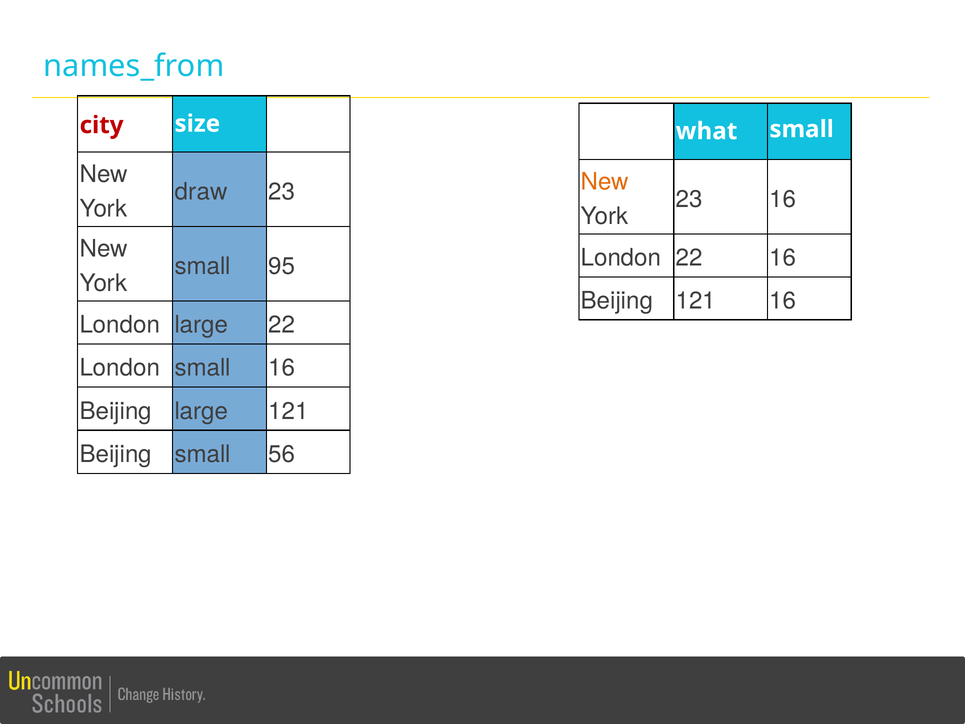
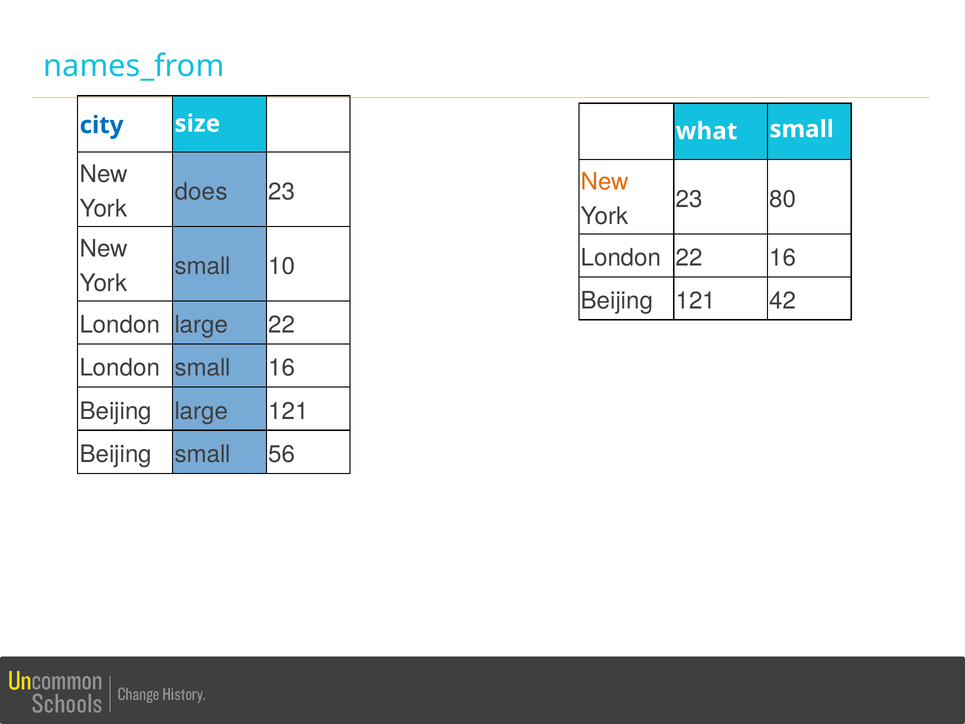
city colour: red -> blue (102, 125)
draw: draw -> does (201, 191)
23 16: 16 -> 80 (783, 199)
95: 95 -> 10 (282, 266)
121 16: 16 -> 42 (783, 301)
